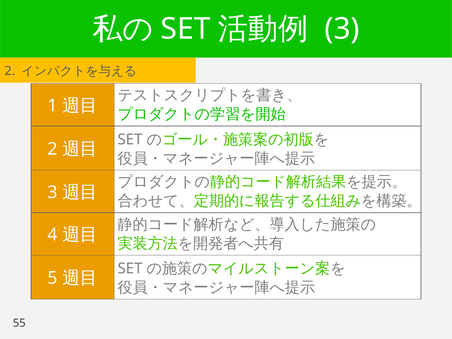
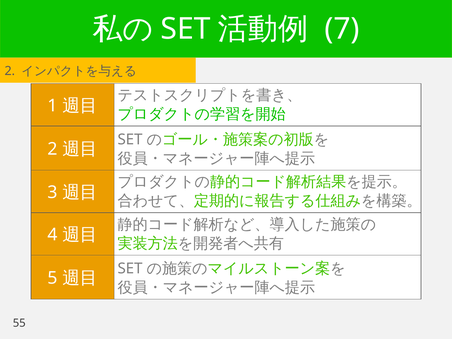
3: 3 -> 7 (342, 29)
